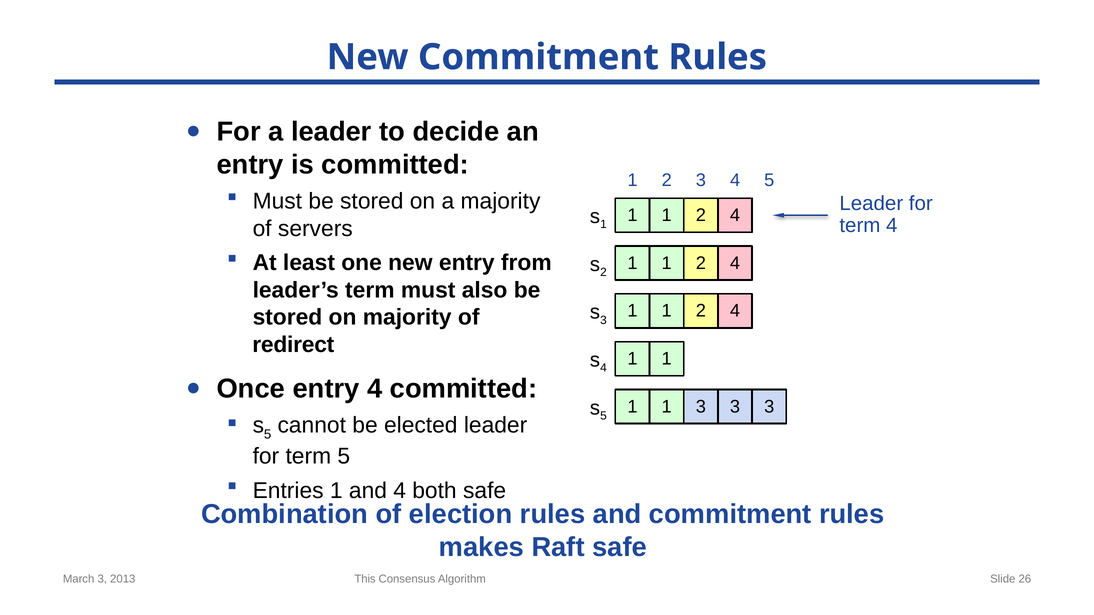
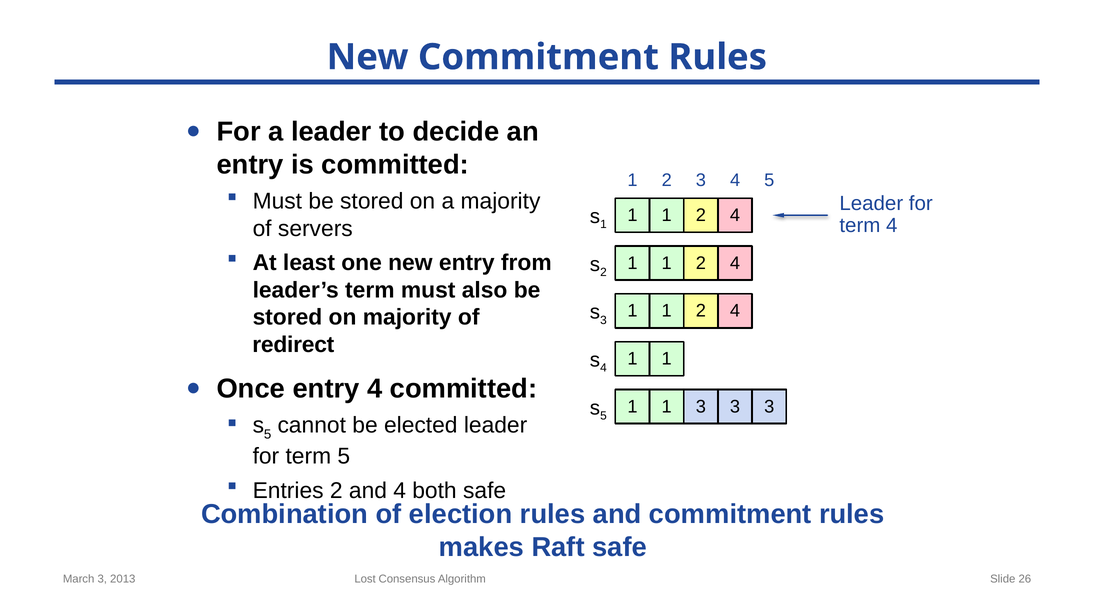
Entries 1: 1 -> 2 (336, 491)
This: This -> Lost (365, 579)
